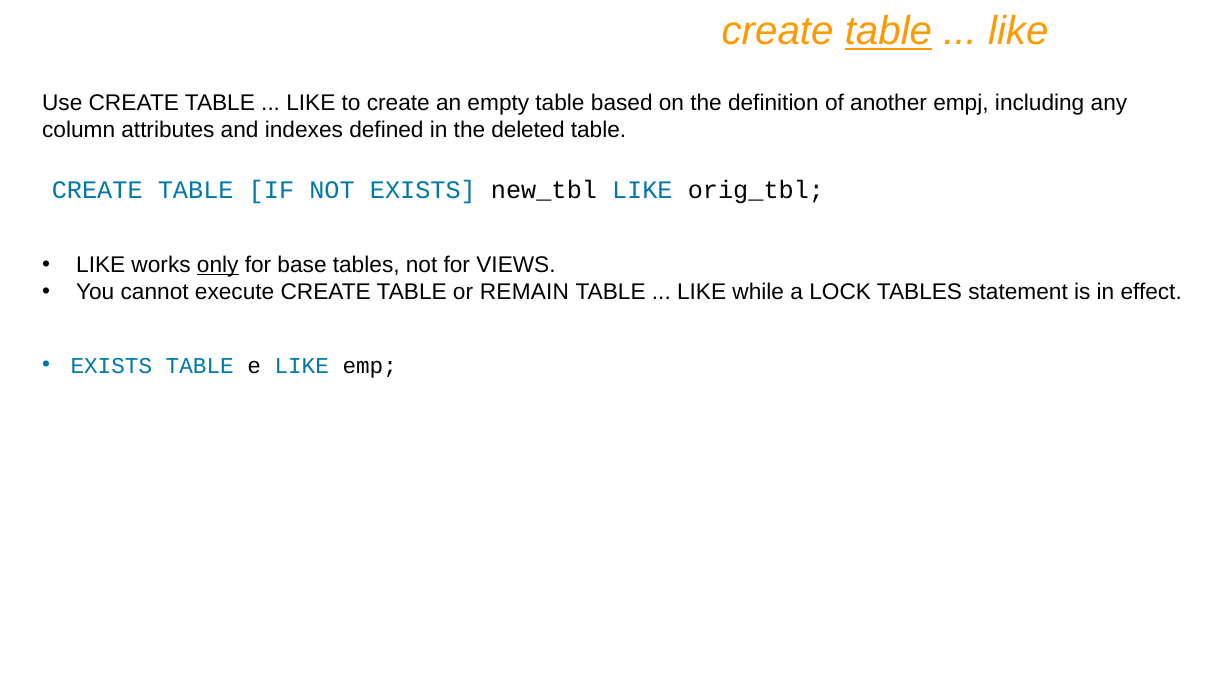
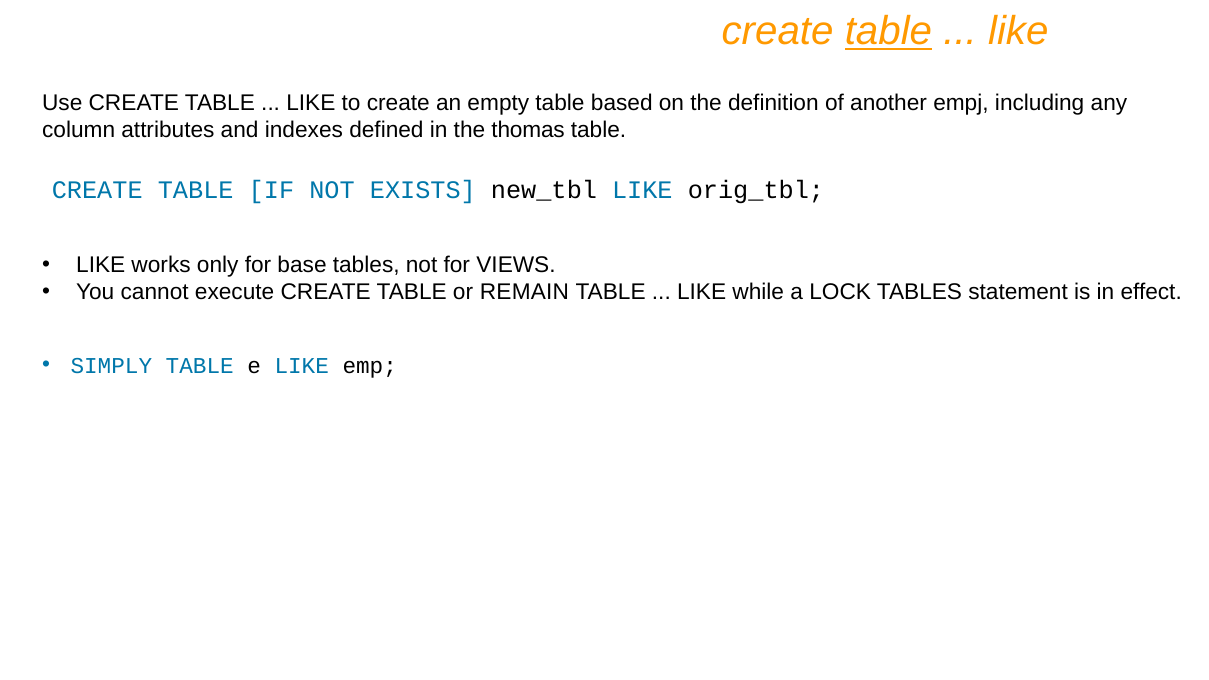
deleted: deleted -> thomas (528, 130)
only underline: present -> none (218, 265)
EXISTS: EXISTS -> SIMPLY (111, 366)
